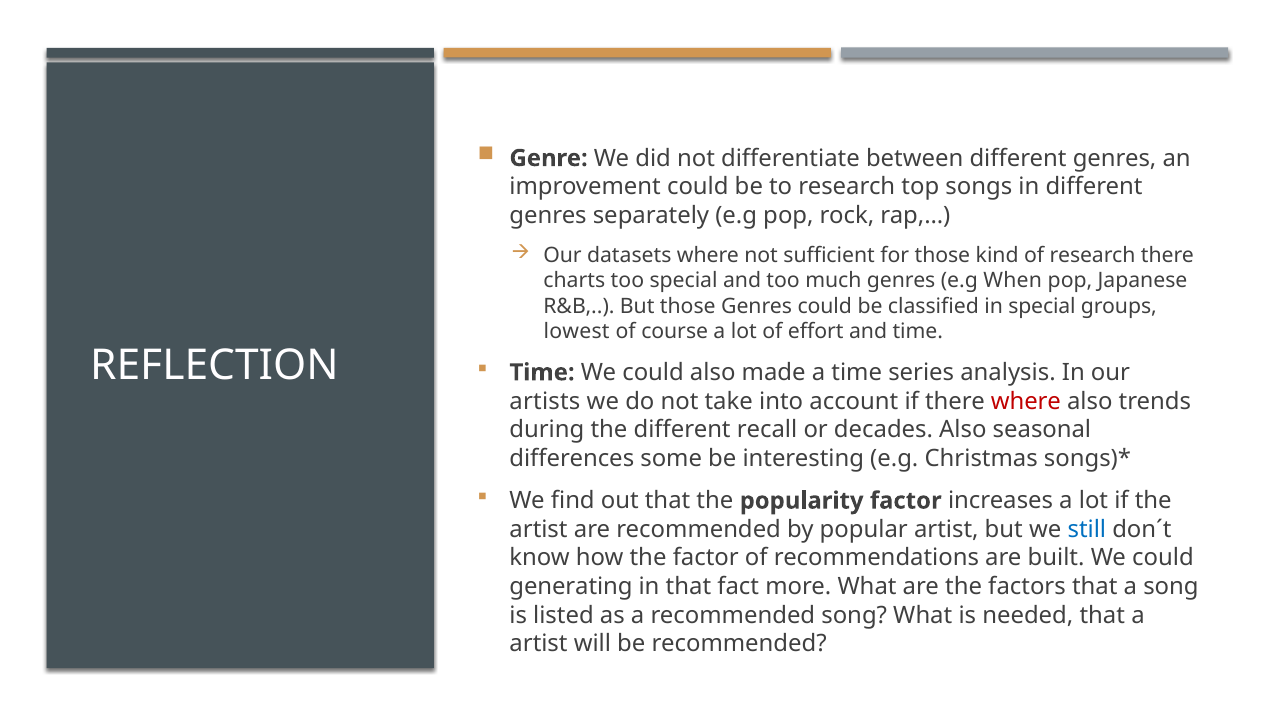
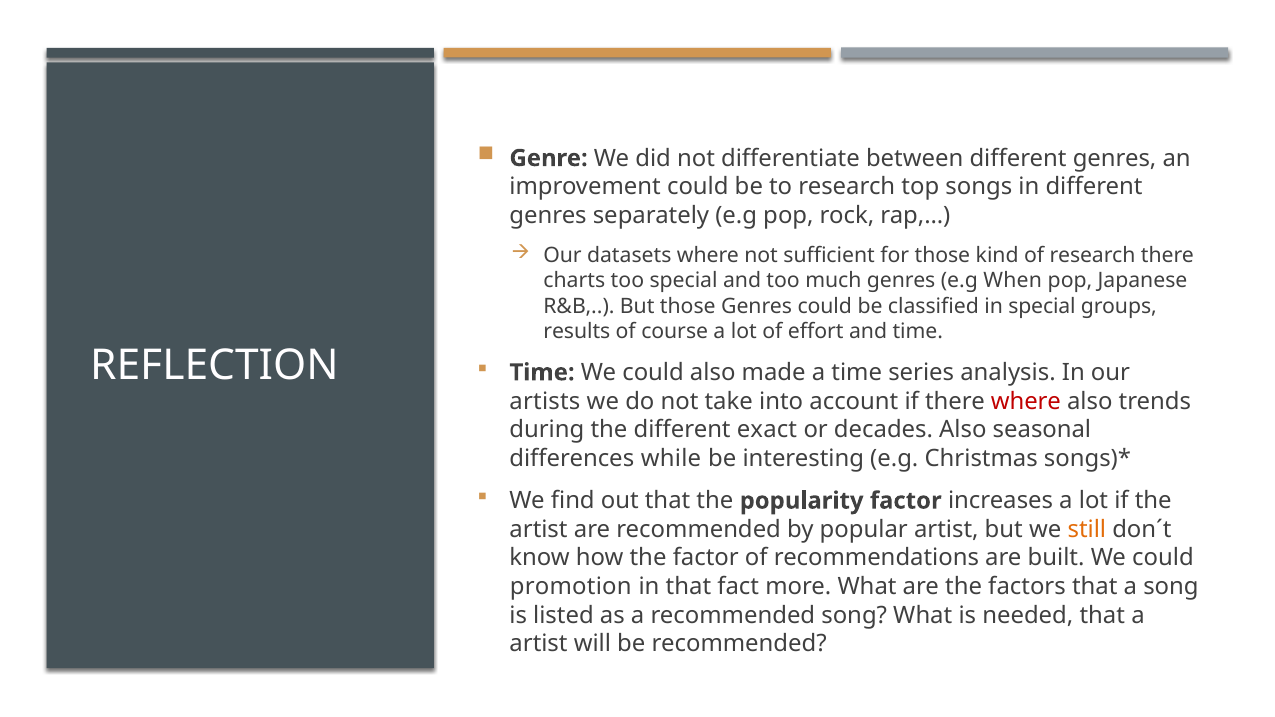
lowest: lowest -> results (577, 332)
recall: recall -> exact (767, 430)
some: some -> while (671, 459)
still colour: blue -> orange (1087, 530)
generating: generating -> promotion (571, 587)
